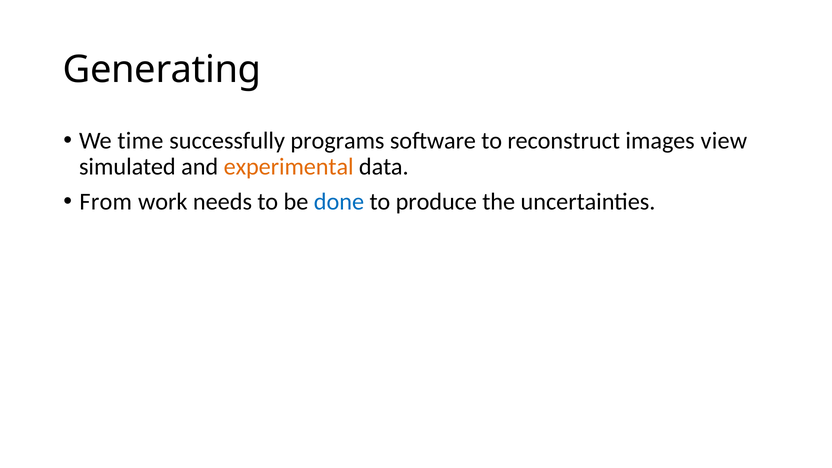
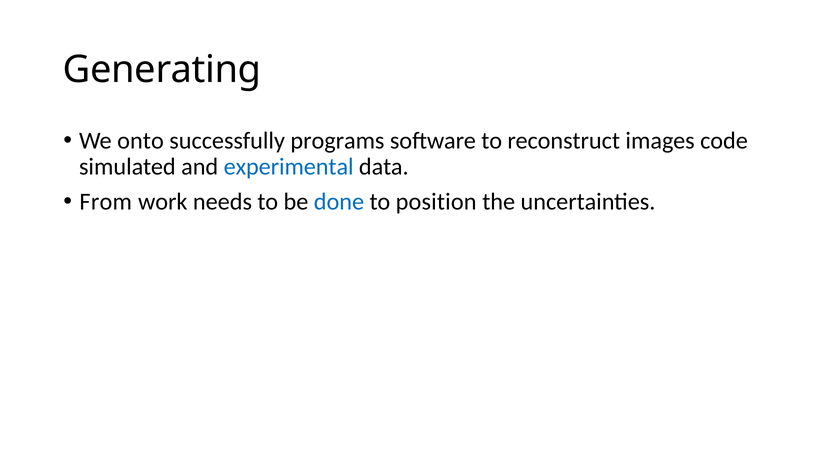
time: time -> onto (140, 141)
view: view -> code (724, 141)
experimental colour: orange -> blue (289, 167)
produce: produce -> position (436, 202)
